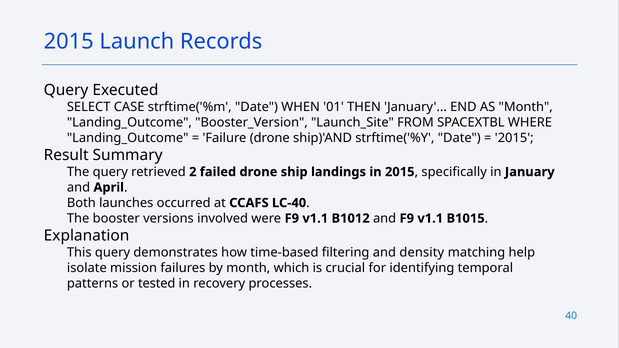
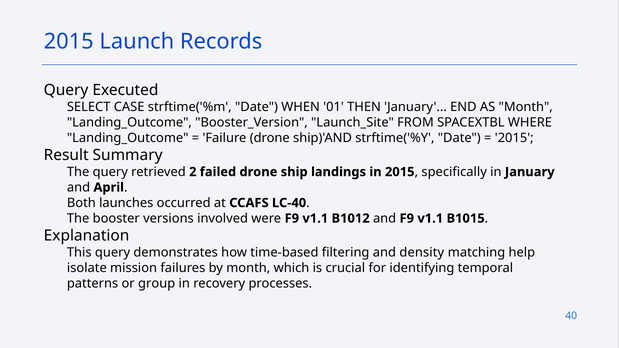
tested: tested -> group (157, 284)
